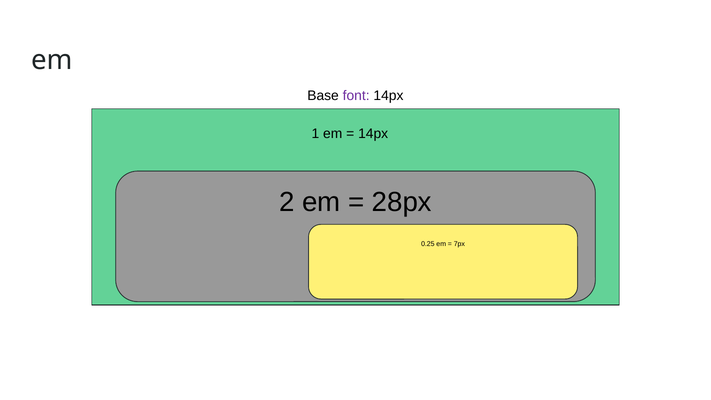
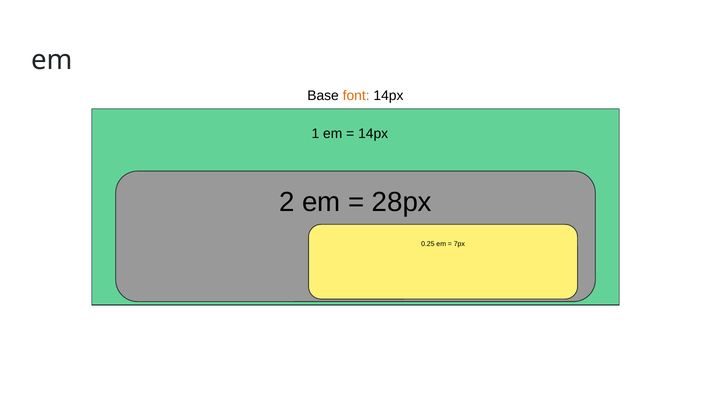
font colour: purple -> orange (356, 96)
